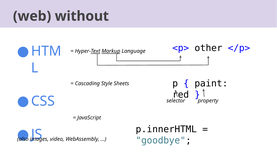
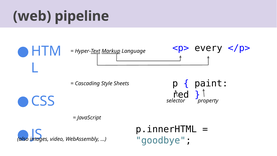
without: without -> pipeline (82, 16)
other: other -> every (208, 48)
